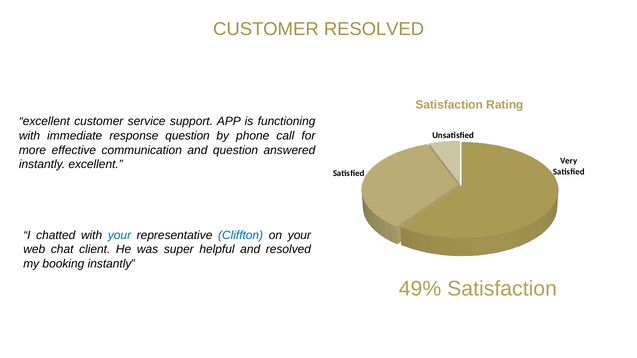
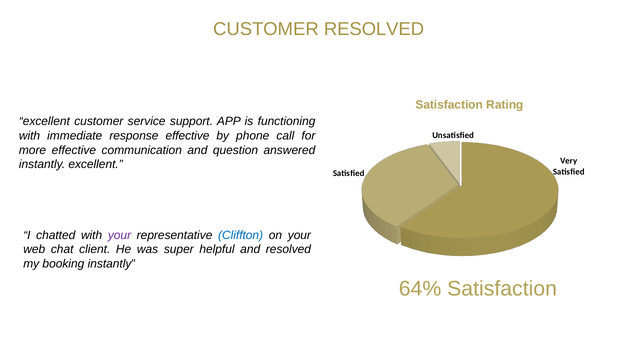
response question: question -> effective (187, 136)
your colour: blue -> purple (119, 235)
49%: 49% -> 64% (420, 289)
